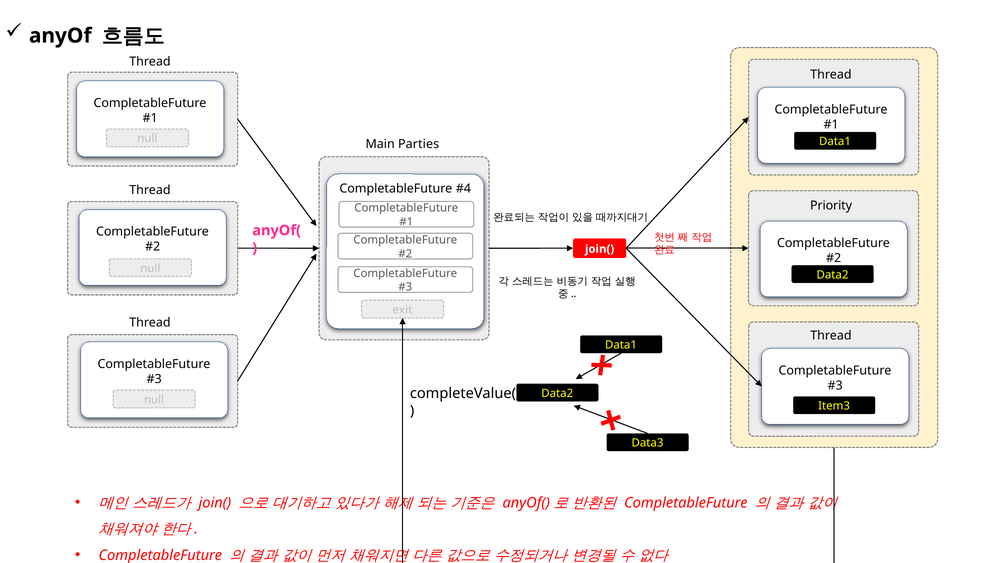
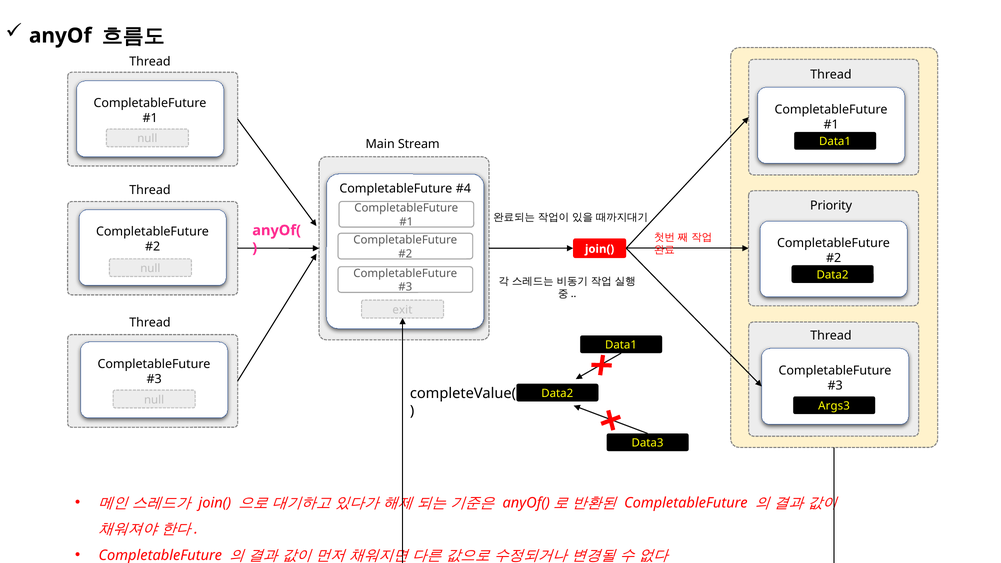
Parties: Parties -> Stream (419, 144)
Item3: Item3 -> Args3 (834, 406)
